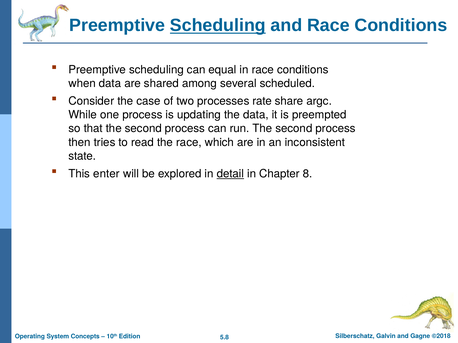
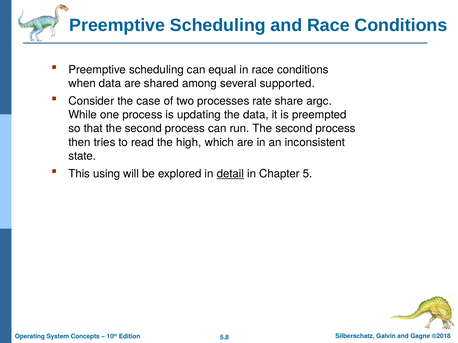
Scheduling underline: present -> none (218, 25)
scheduled: scheduled -> supported (287, 83)
the race: race -> high (189, 142)
enter: enter -> using (107, 174)
8: 8 -> 5 (308, 174)
